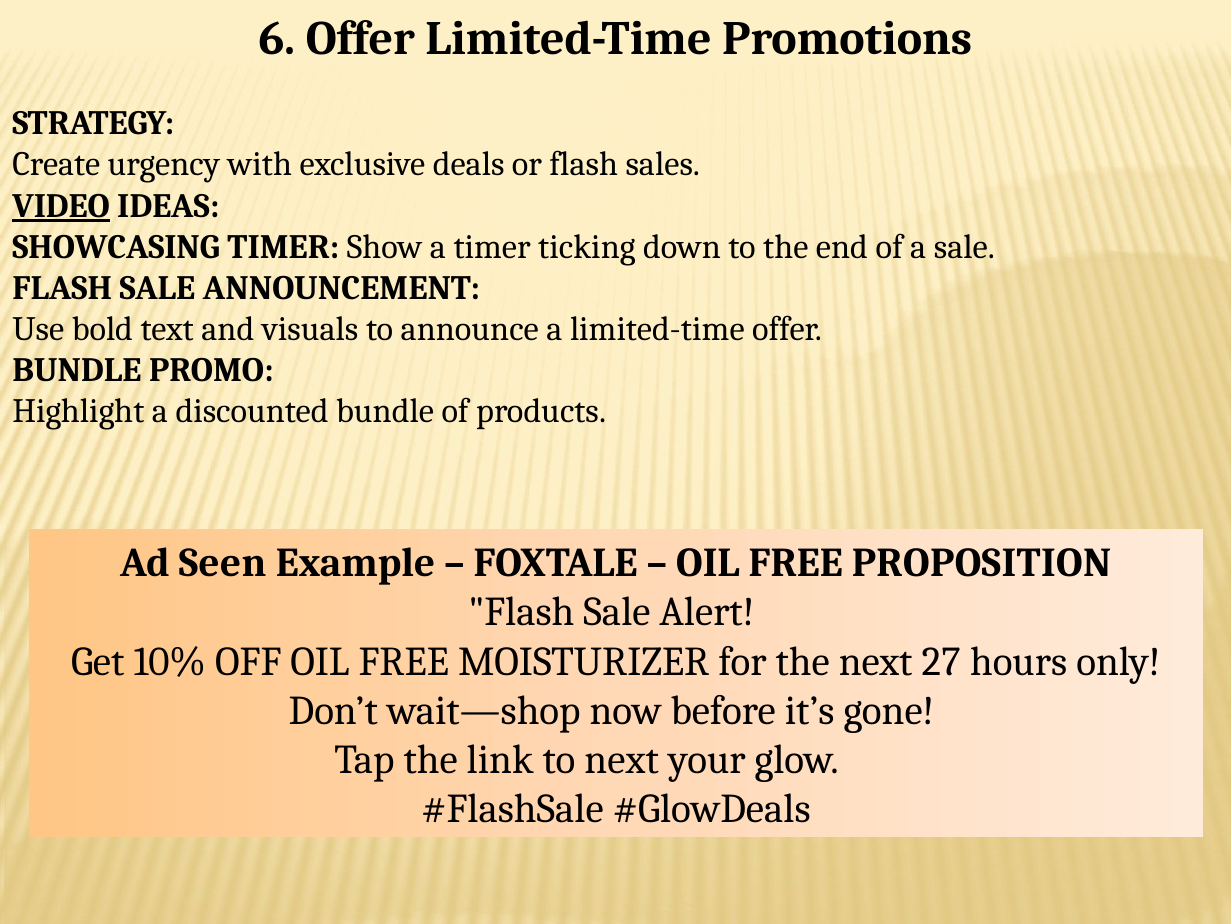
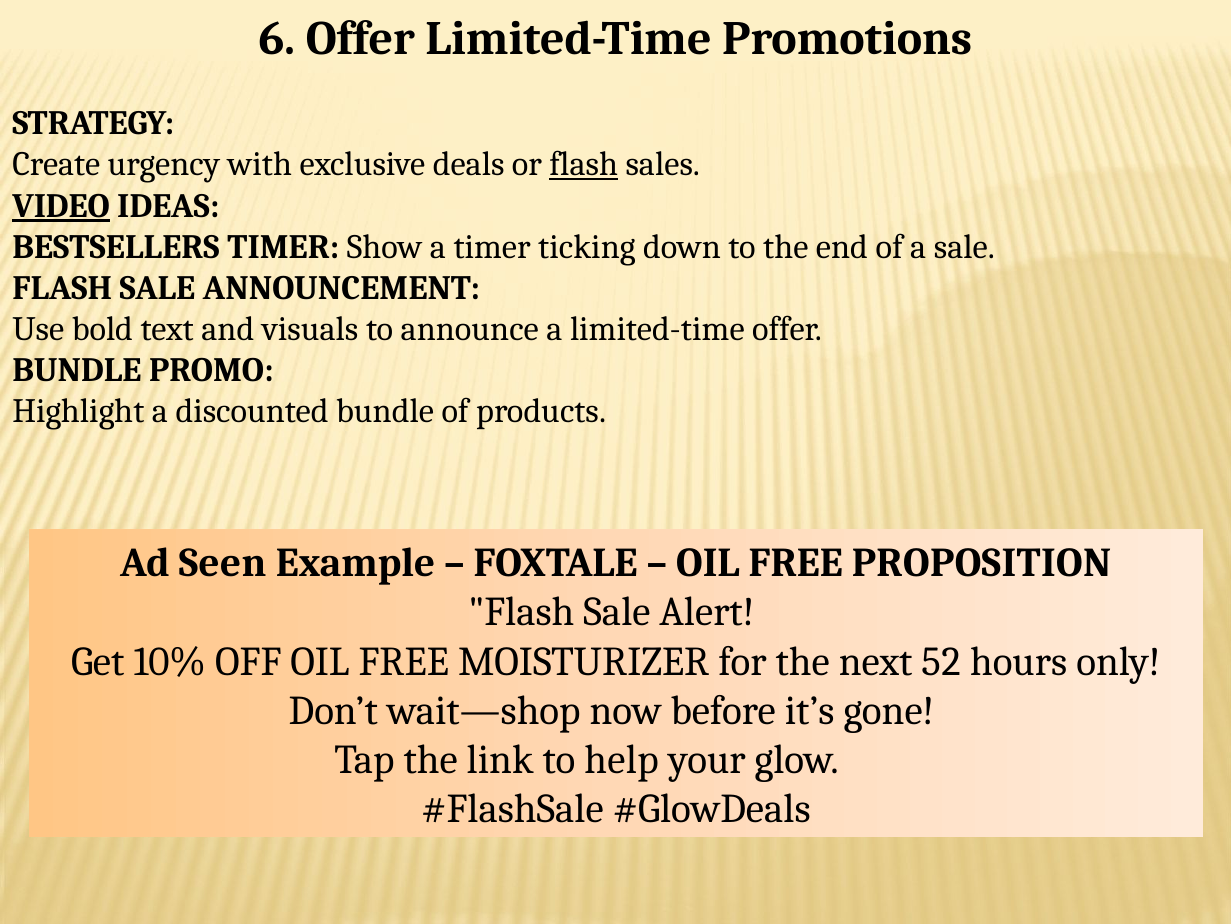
flash underline: none -> present (584, 165)
SHOWCASING: SHOWCASING -> BESTSELLERS (116, 247)
27: 27 -> 52 (941, 661)
to next: next -> help (622, 760)
